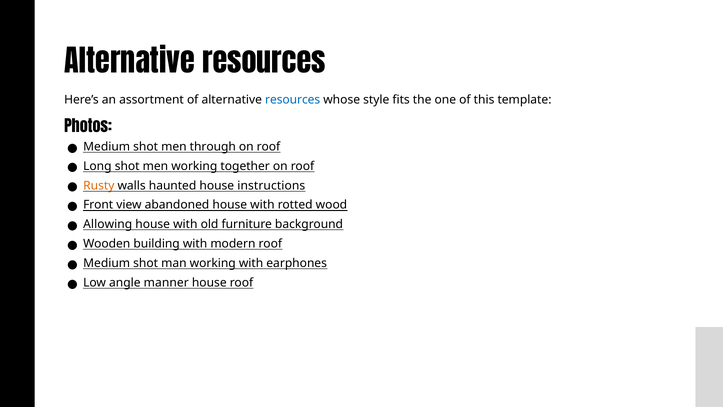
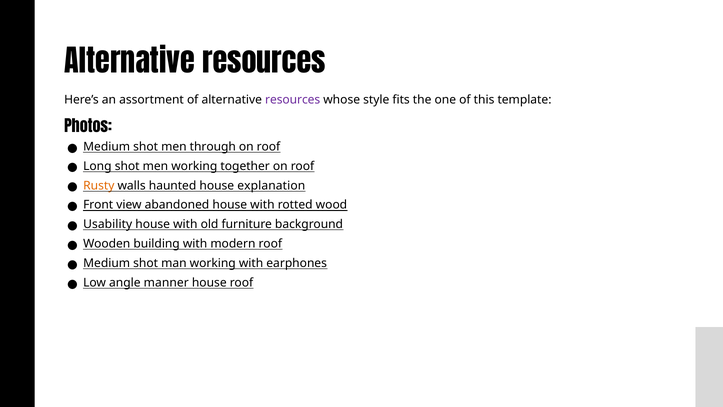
resources colour: blue -> purple (293, 100)
instructions: instructions -> explanation (271, 185)
Allowing: Allowing -> Usability (108, 224)
